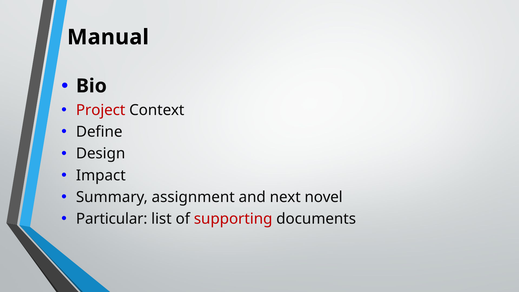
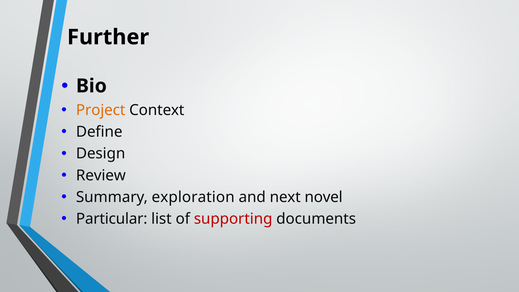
Manual: Manual -> Further (108, 37)
Project colour: red -> orange (101, 110)
Impact: Impact -> Review (101, 175)
assignment: assignment -> exploration (193, 197)
